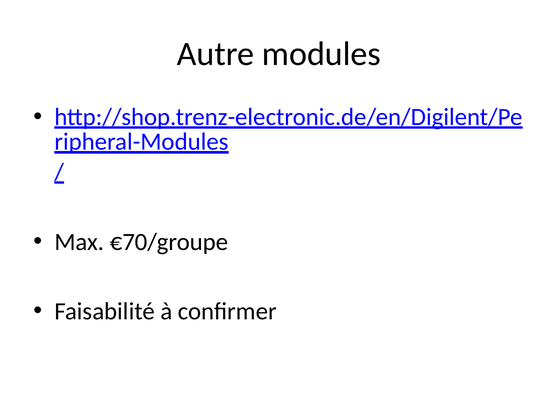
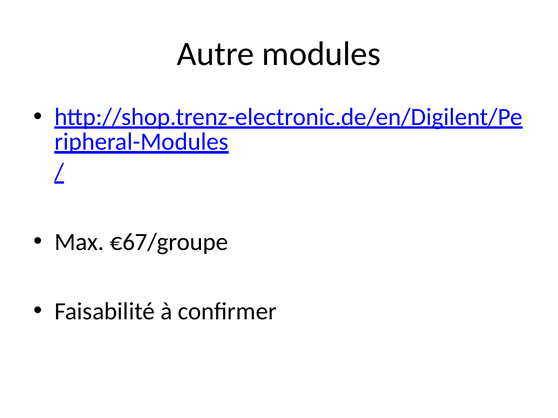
€70/groupe: €70/groupe -> €67/groupe (169, 242)
